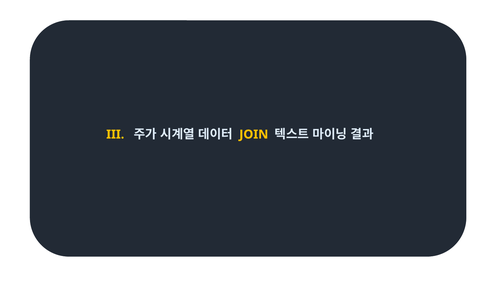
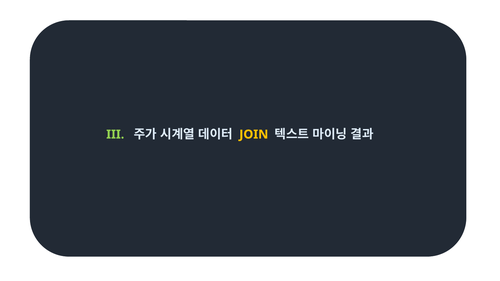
III colour: yellow -> light green (115, 135)
